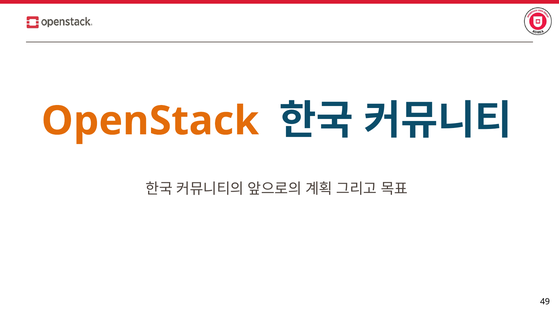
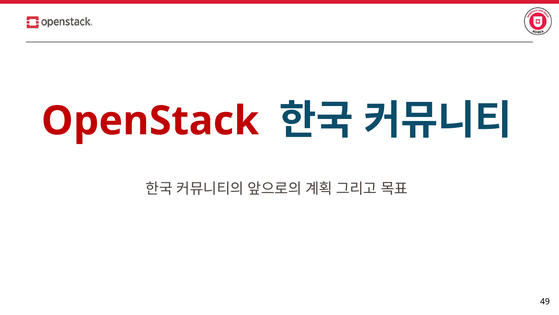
OpenStack colour: orange -> red (150, 121)
